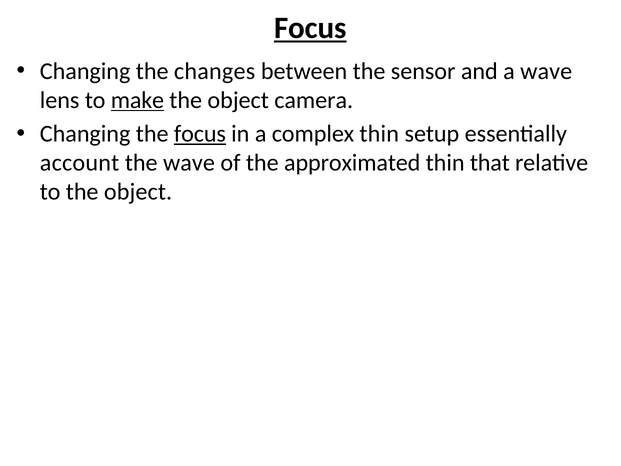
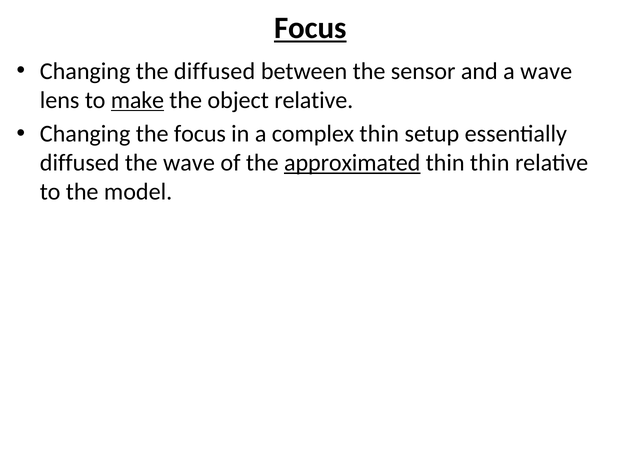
the changes: changes -> diffused (215, 71)
object camera: camera -> relative (314, 100)
focus underline: present -> none (200, 134)
account: account -> diffused (80, 163)
approximated underline: none -> present (352, 163)
thin that: that -> thin (490, 163)
to the object: object -> model (138, 192)
